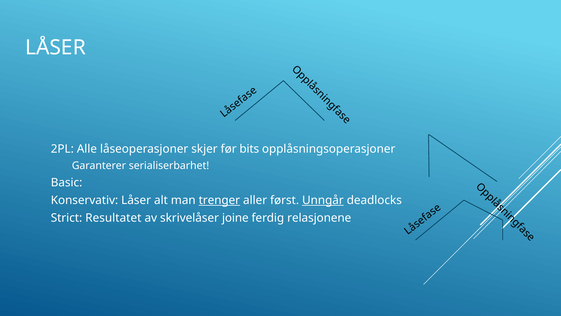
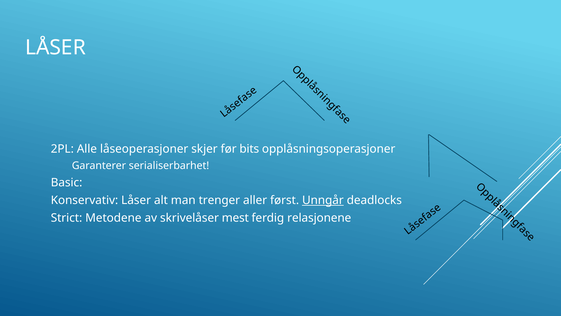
trenger underline: present -> none (219, 200)
Resultatet: Resultatet -> Metodene (113, 218)
joine: joine -> mest (235, 218)
